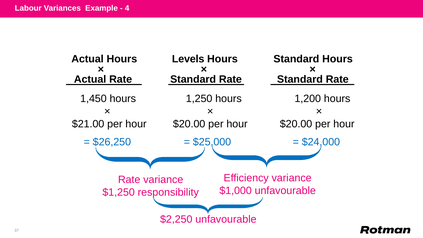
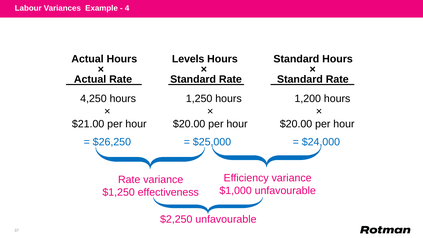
1,450: 1,450 -> 4,250 (93, 99)
responsibility: responsibility -> effectiveness (168, 192)
